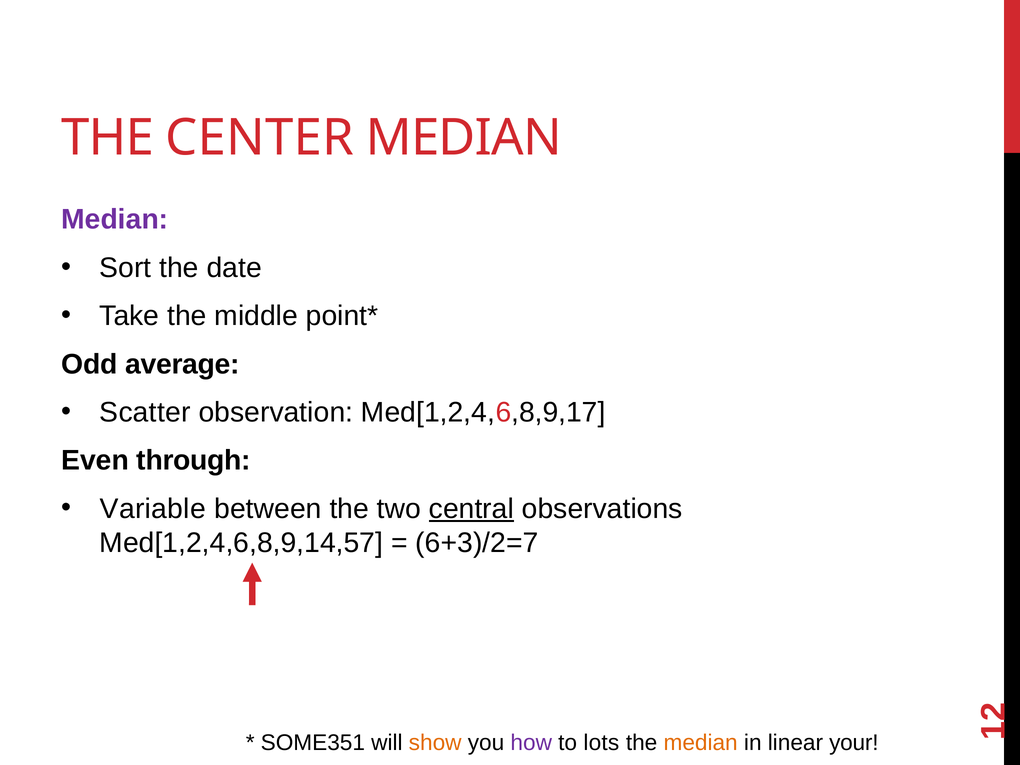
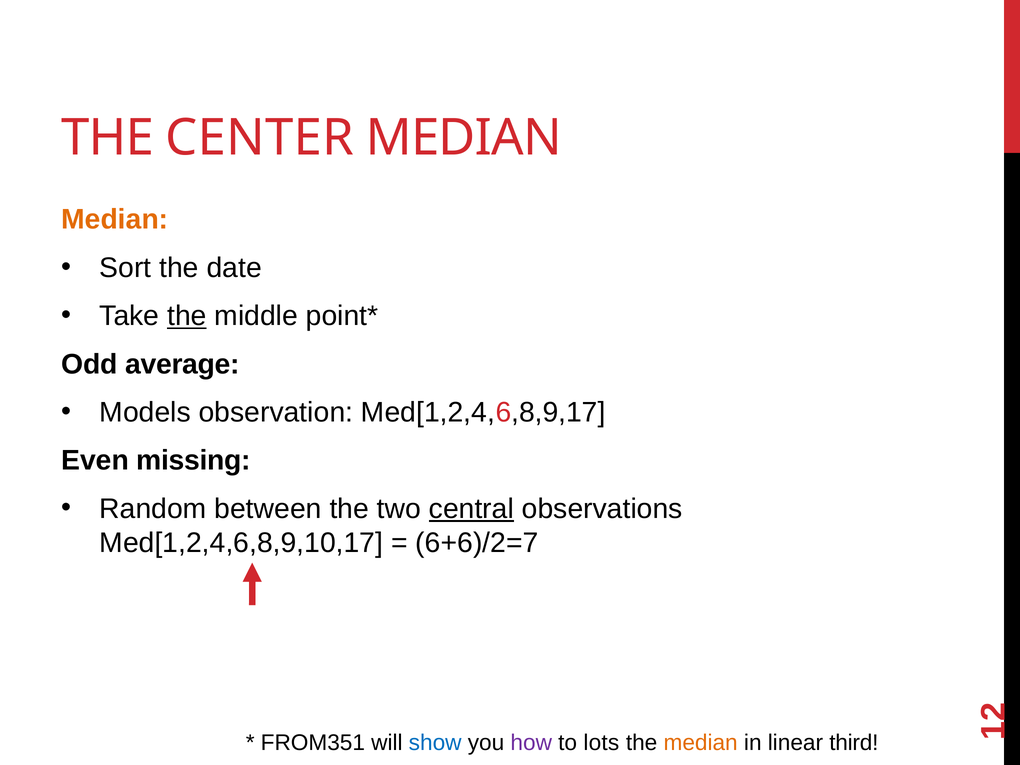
Median colour: purple -> orange (115, 220)
the underline: none -> present (187, 316)
Scatter: Scatter -> Models (145, 412)
through: through -> missing (194, 461)
Variable: Variable -> Random (153, 509)
Med[1,2,4,6,8,9,14,57: Med[1,2,4,6,8,9,14,57 -> Med[1,2,4,6,8,9,10,17 (241, 543)
6+3)/2=7: 6+3)/2=7 -> 6+6)/2=7 (477, 543)
SOME351: SOME351 -> FROM351 (313, 743)
show colour: orange -> blue (435, 743)
your: your -> third (854, 743)
